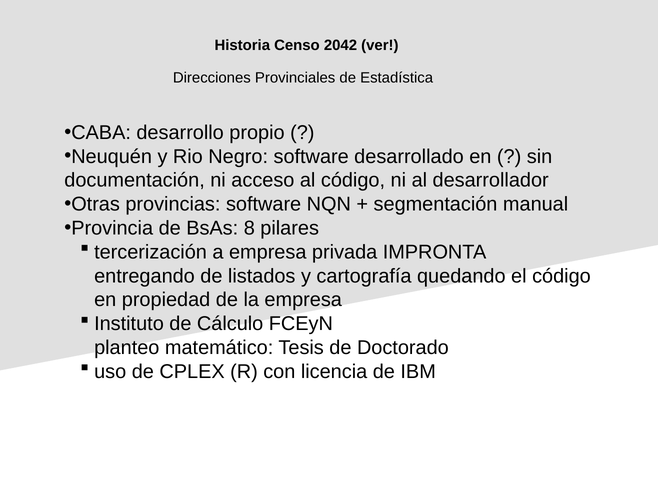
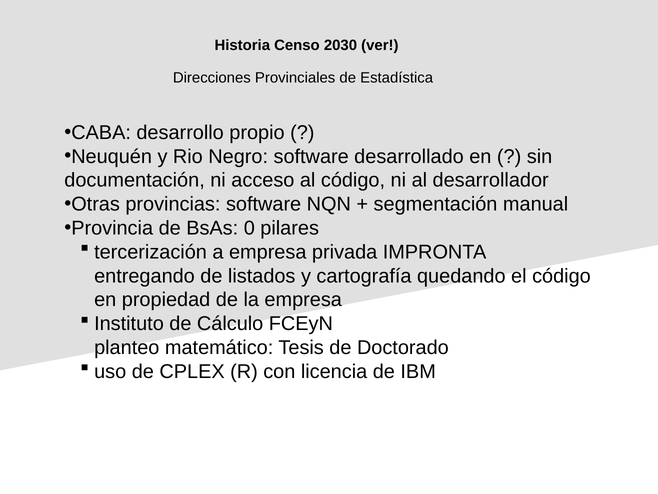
2042: 2042 -> 2030 (340, 45)
8: 8 -> 0 (249, 228)
